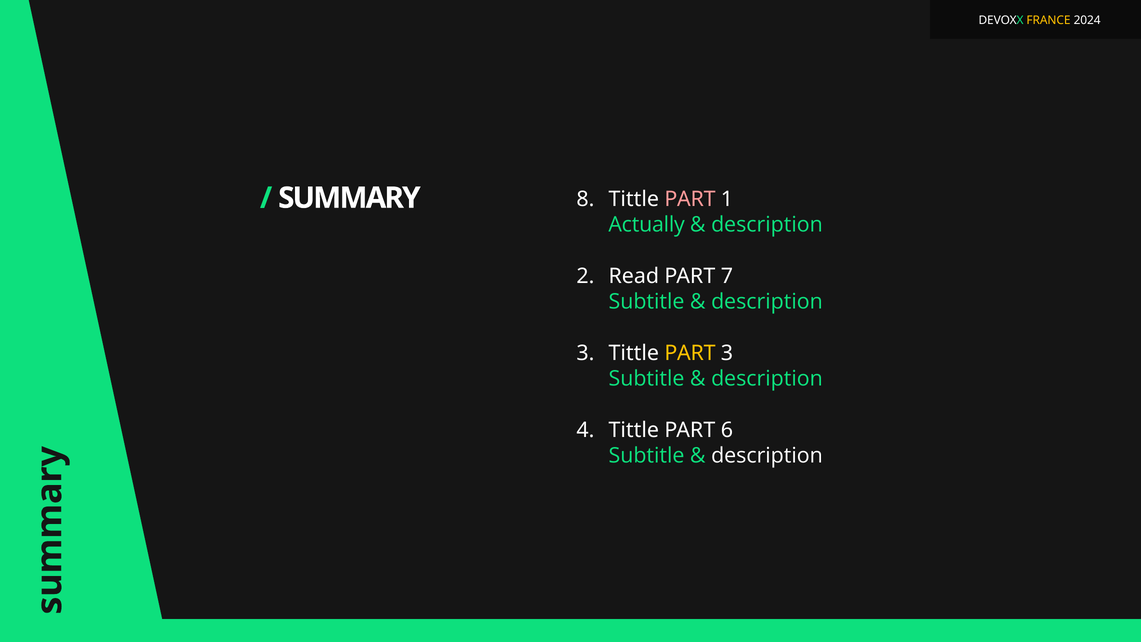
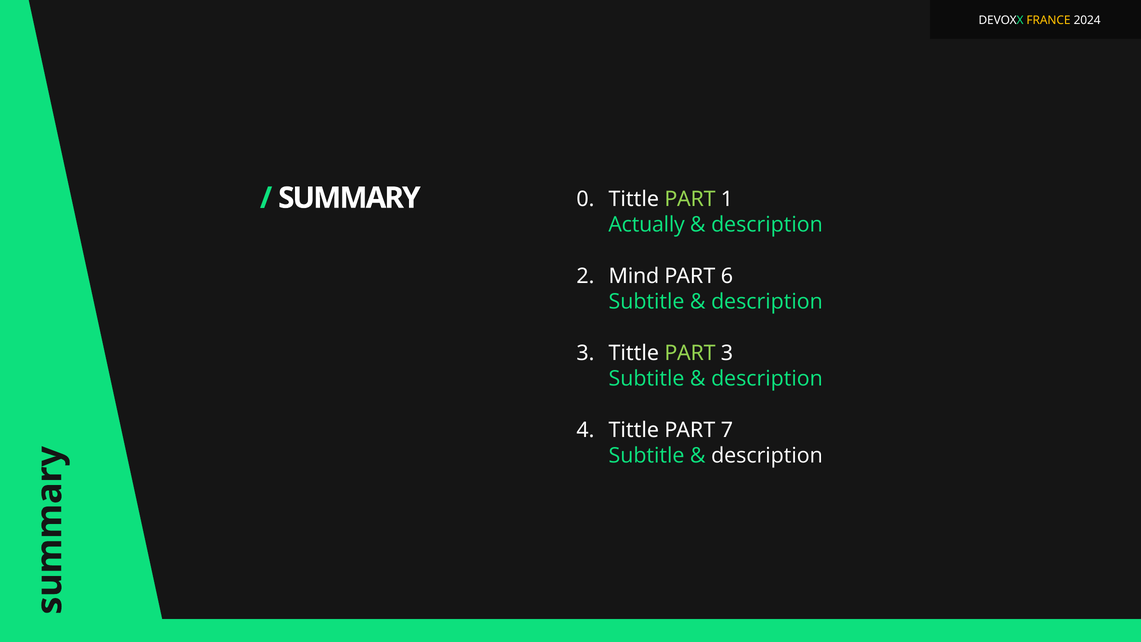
8: 8 -> 0 (585, 199)
PART colour: pink -> light green (690, 199)
Read: Read -> Mind (634, 276)
7: 7 -> 6 (727, 276)
PART colour: yellow -> light green (690, 353)
6: 6 -> 7 (727, 430)
